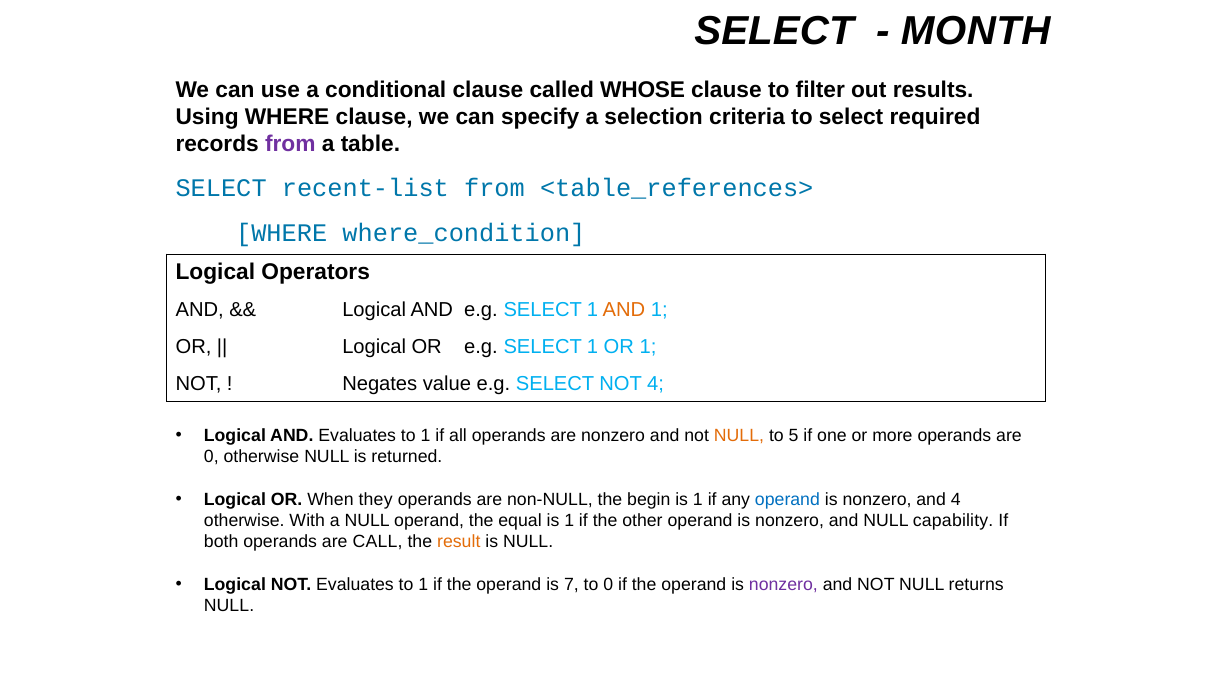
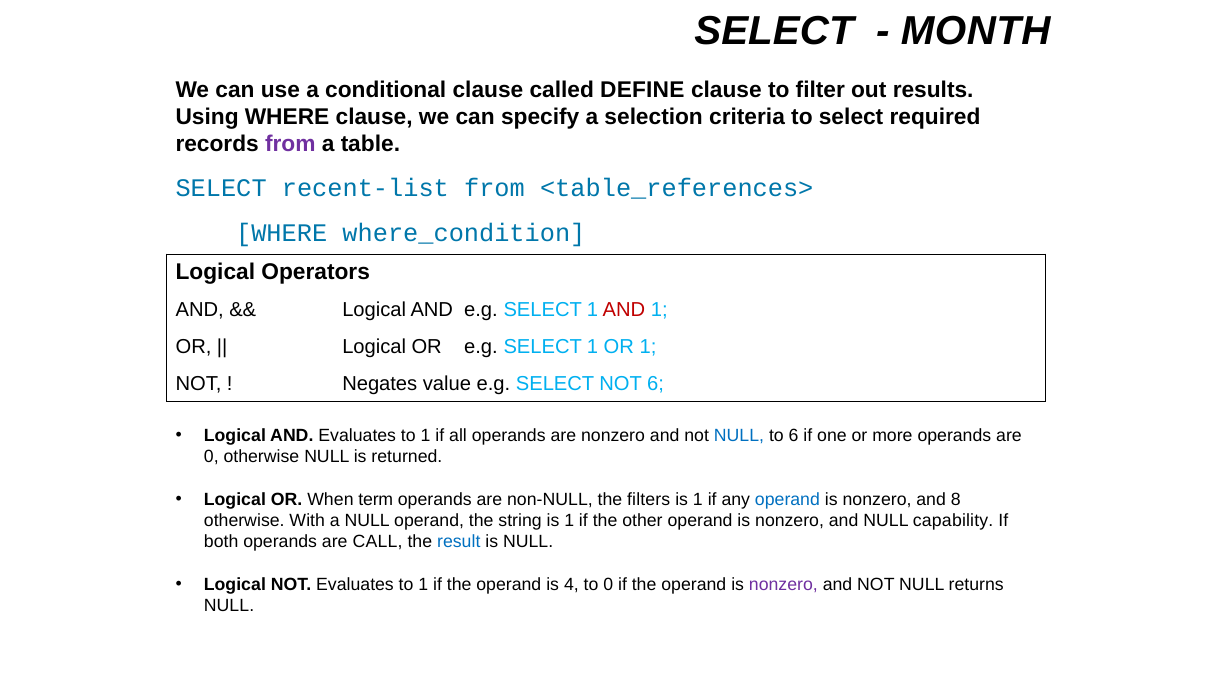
WHOSE: WHOSE -> DEFINE (642, 90)
AND colour: orange -> red (624, 310)
NOT 4: 4 -> 6 (656, 383)
NULL colour: orange -> blue (739, 436)
to 5: 5 -> 6 (794, 436)
they: they -> term (376, 499)
begin: begin -> filters (649, 499)
and 4: 4 -> 8 (956, 499)
equal: equal -> string (520, 520)
result colour: orange -> blue (459, 542)
7: 7 -> 4 (571, 584)
